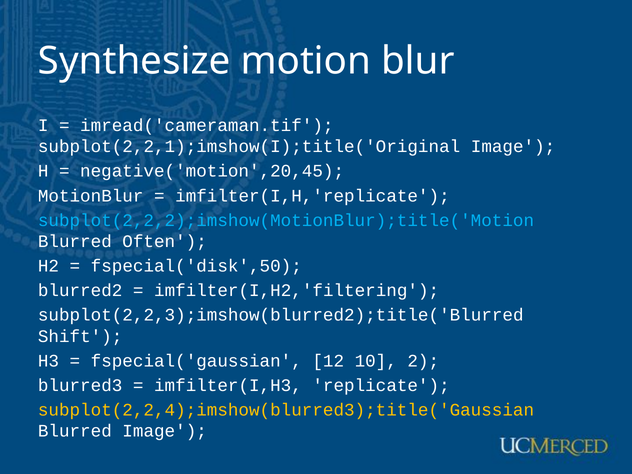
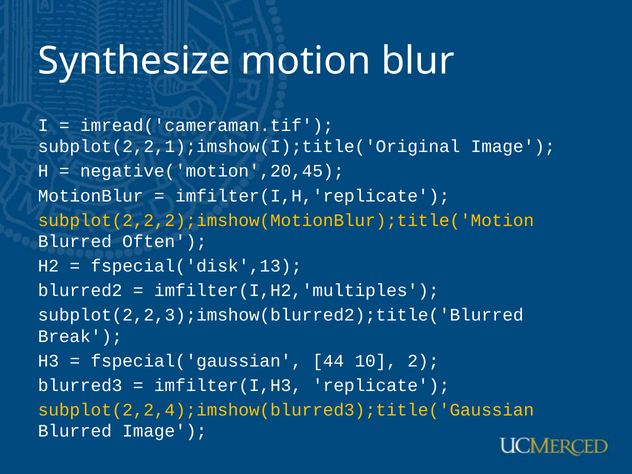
subplot(2,2,2);imshow(MotionBlur);title('Motion colour: light blue -> yellow (286, 220)
fspecial('disk',50: fspecial('disk',50 -> fspecial('disk',13 (196, 266)
imfilter(I,H2,'filtering: imfilter(I,H2,'filtering -> imfilter(I,H2,'multiples (297, 291)
Shift: Shift -> Break (80, 336)
12: 12 -> 44 (328, 361)
